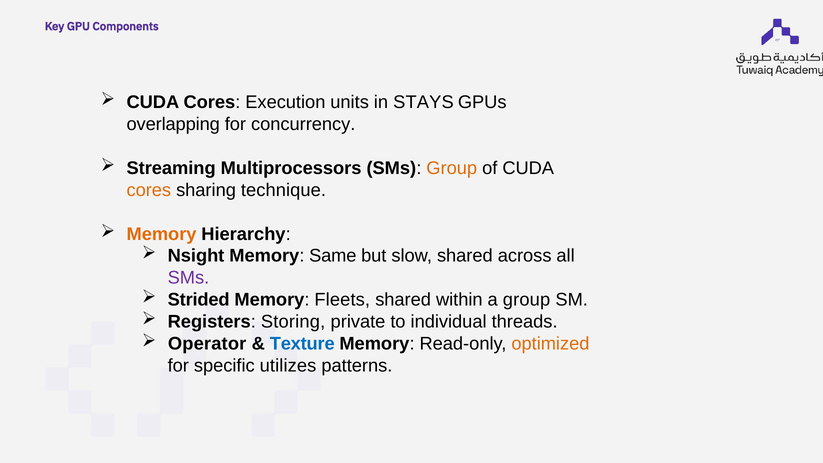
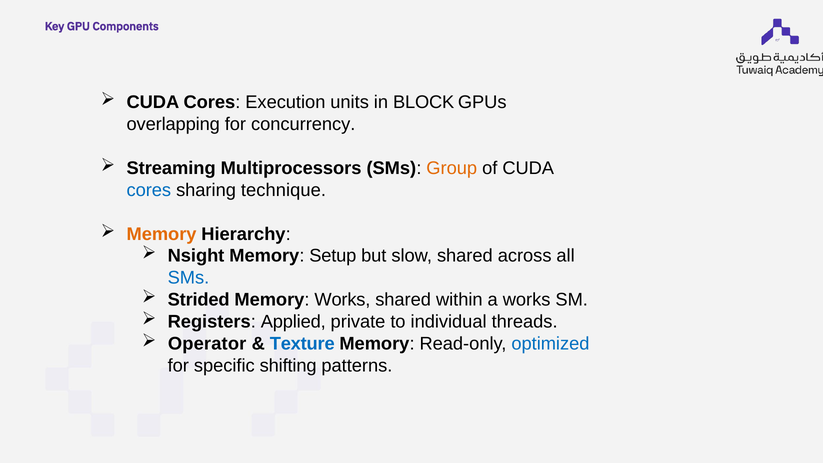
STAYS: STAYS -> BLOCK (424, 102)
cores colour: orange -> blue (149, 190)
Same: Same -> Setup (333, 256)
SMs colour: purple -> blue (188, 278)
Memory Fleets: Fleets -> Works (342, 300)
a group: group -> works (527, 300)
Storing: Storing -> Applied (293, 322)
optimized colour: orange -> blue (550, 344)
utilizes: utilizes -> shifting (288, 366)
